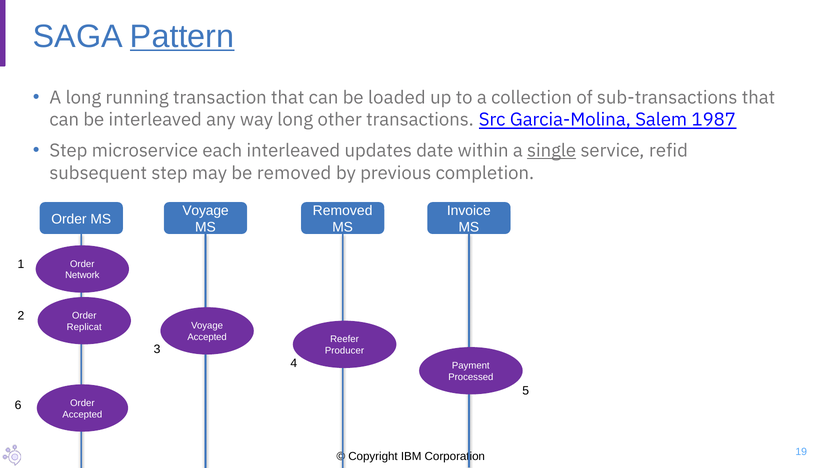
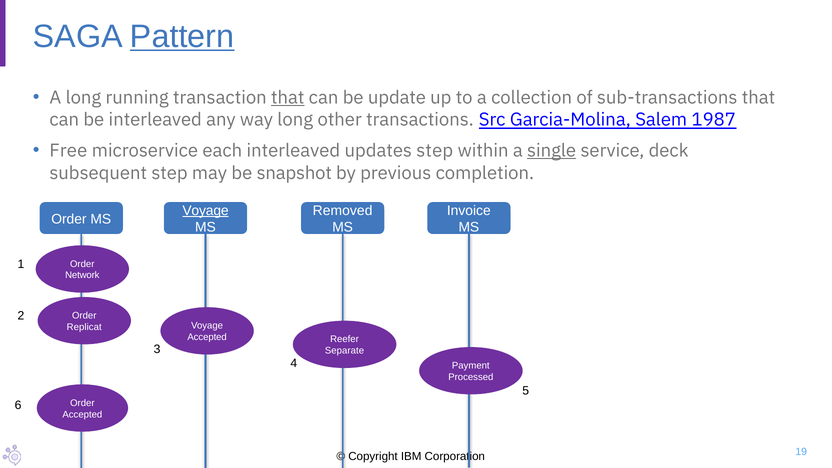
that underline: none -> present (288, 98)
loaded: loaded -> update (397, 98)
Step: Step -> Free (68, 151)
updates date: date -> step (435, 151)
refid: refid -> deck (669, 151)
be removed: removed -> snapshot (294, 173)
Voyage underline: none -> present (206, 211)
Producer: Producer -> Separate (345, 351)
